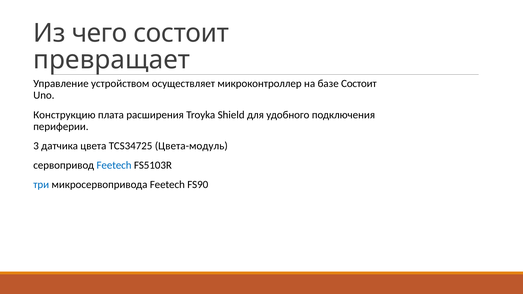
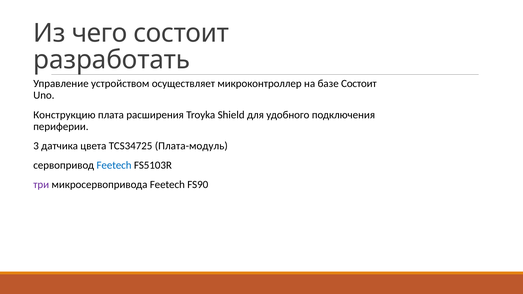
превращает: превращает -> разработать (112, 60)
Цвета-модуль: Цвета-модуль -> Плата-модуль (191, 146)
три colour: blue -> purple (41, 185)
